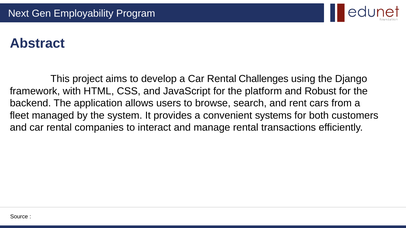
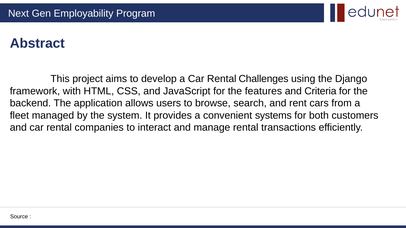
platform: platform -> features (263, 91)
Robust: Robust -> Criteria (320, 91)
